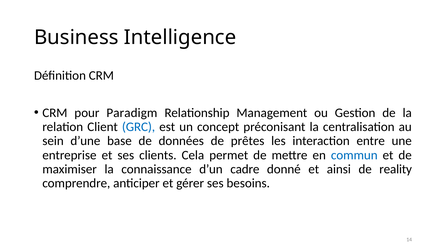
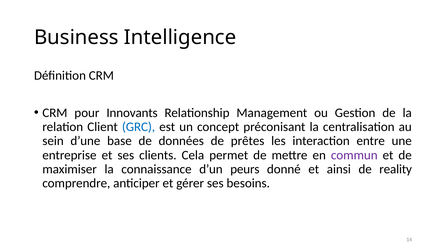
Paradigm: Paradigm -> Innovants (132, 113)
commun colour: blue -> purple (354, 155)
cadre: cadre -> peurs (245, 169)
